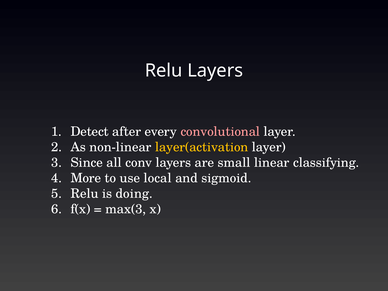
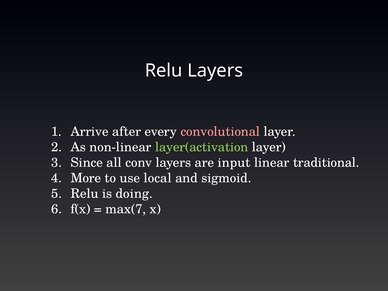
Detect: Detect -> Arrive (90, 132)
layer(activation colour: yellow -> light green (202, 147)
small: small -> input (234, 163)
classifying: classifying -> traditional (326, 163)
max(3: max(3 -> max(7 (126, 209)
